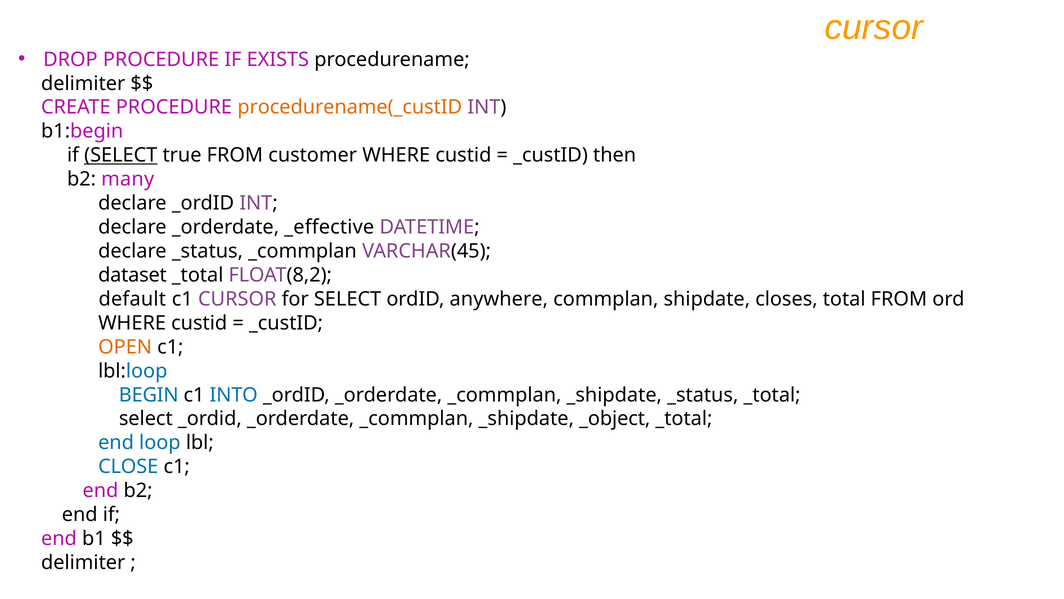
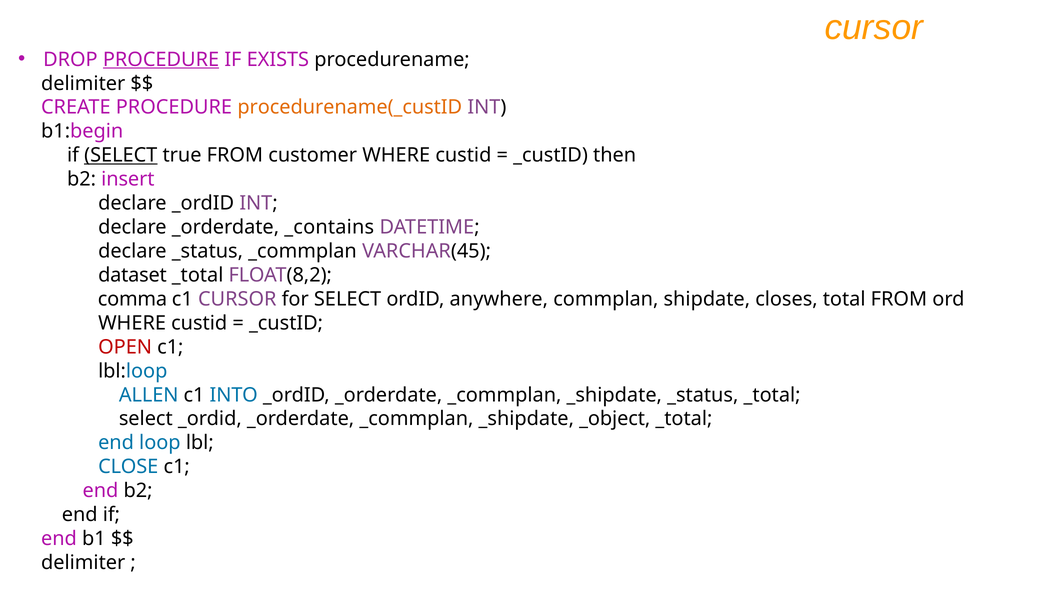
PROCEDURE underline: none -> present (161, 59)
many: many -> insert (128, 179)
_effective: _effective -> _contains (329, 227)
default: default -> comma (132, 299)
OPEN colour: orange -> red (125, 347)
BEGIN: BEGIN -> ALLEN (149, 395)
